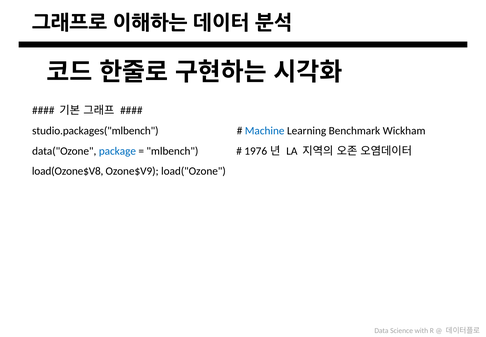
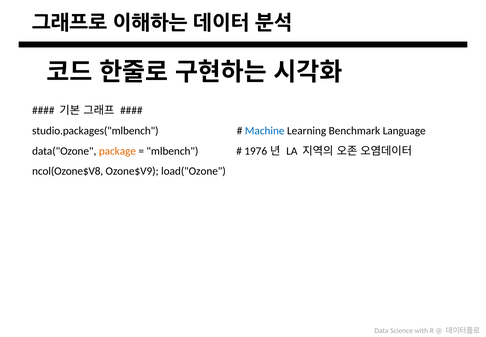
Wickham: Wickham -> Language (404, 131)
package colour: blue -> orange (117, 151)
load(Ozone$V8: load(Ozone$V8 -> ncol(Ozone$V8 (68, 171)
